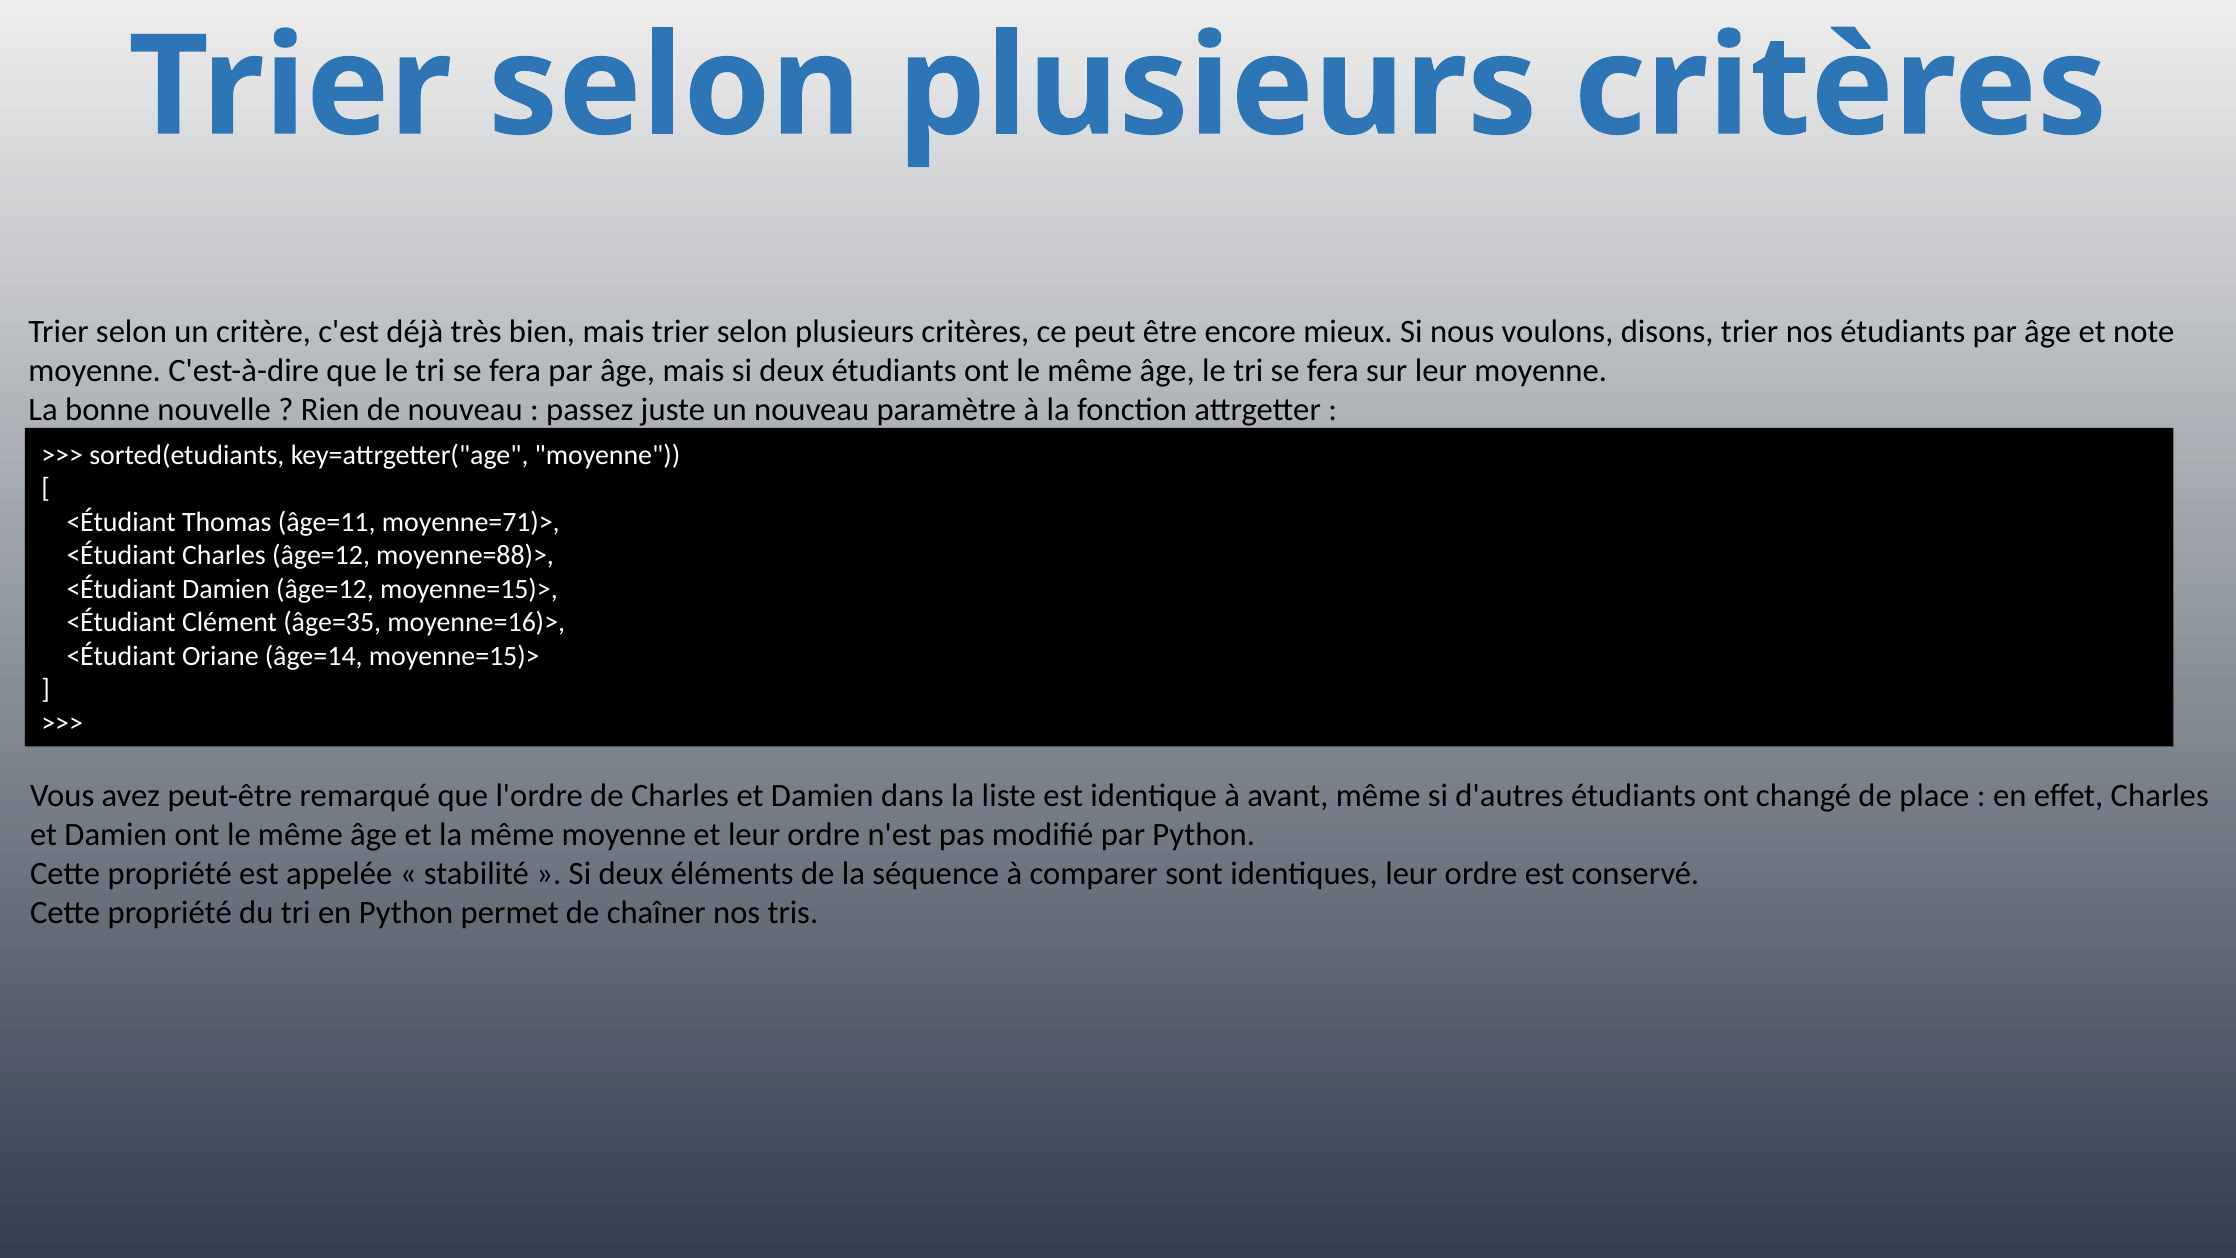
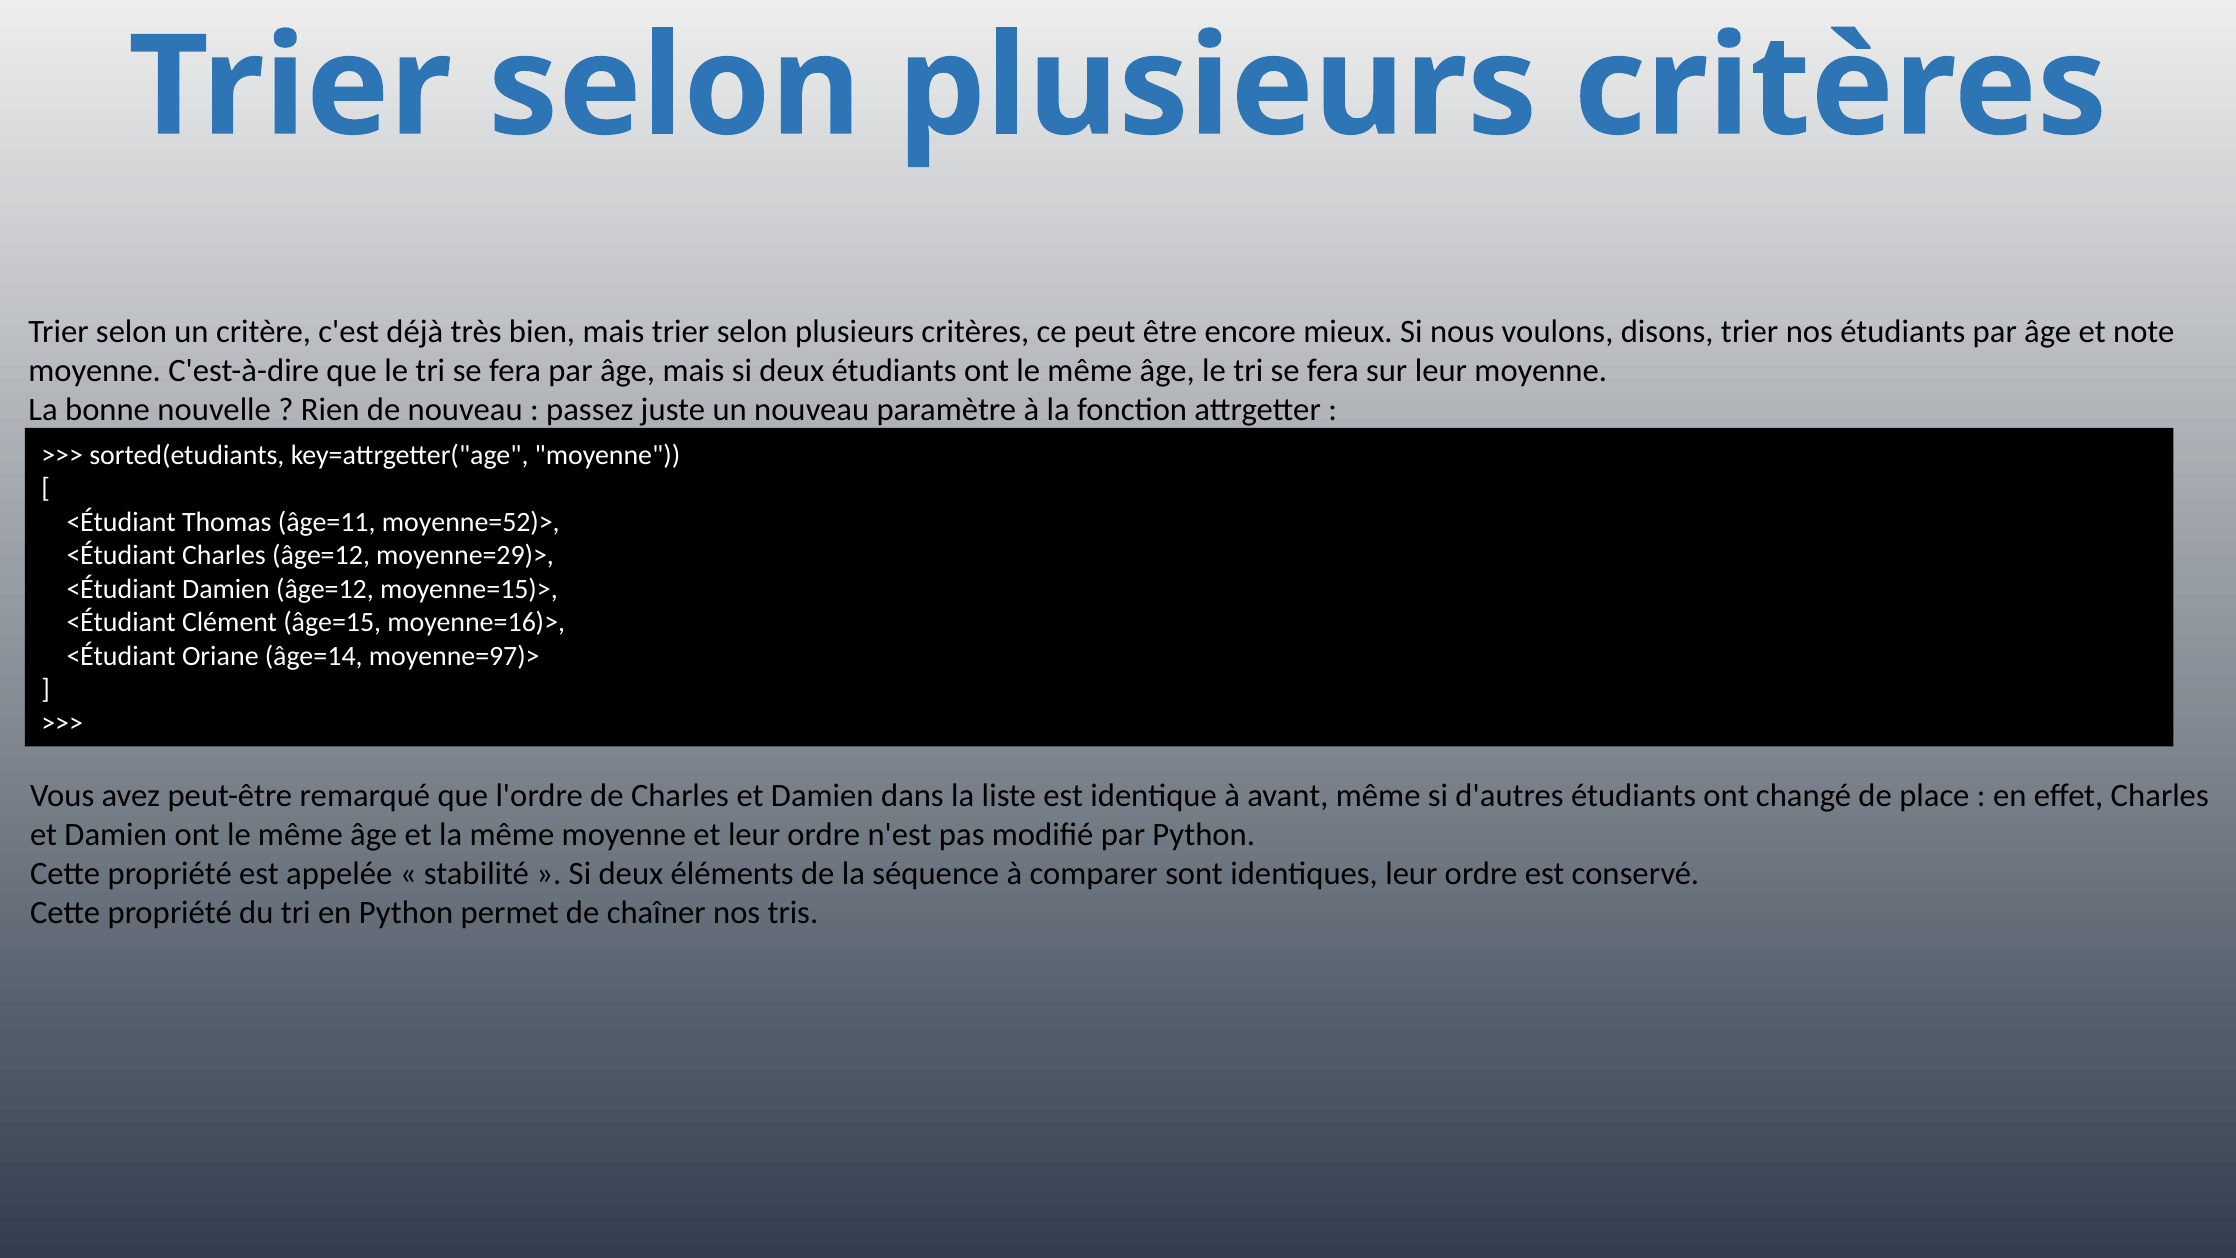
moyenne=71)>: moyenne=71)> -> moyenne=52)> (471, 522)
moyenne=88)>: moyenne=88)> -> moyenne=29)> (465, 555)
âge=35: âge=35 -> âge=15 (332, 623)
âge=14 moyenne=15)>: moyenne=15)> -> moyenne=97)> (454, 656)
